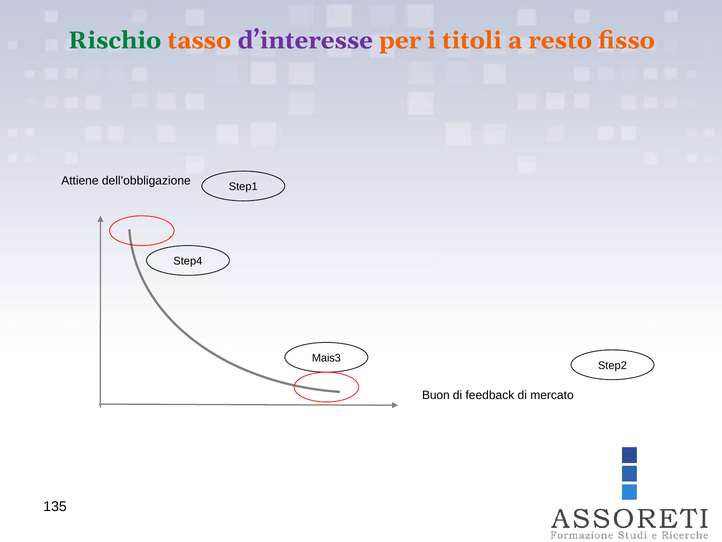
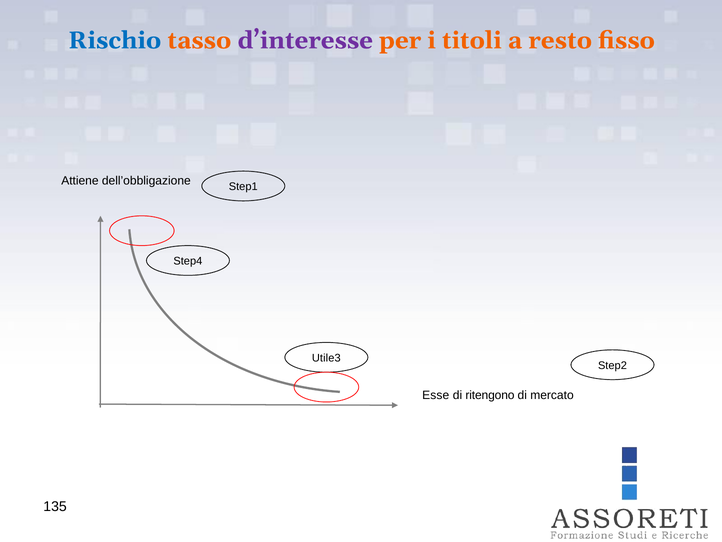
Rischio colour: green -> blue (115, 40)
Mais3: Mais3 -> Utile3 (326, 358)
Buon: Buon -> Esse (436, 395)
feedback: feedback -> ritengono (490, 395)
